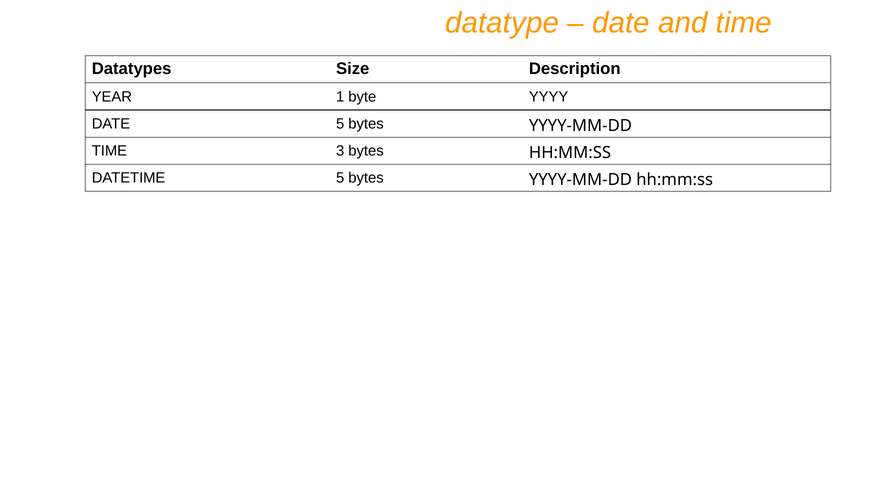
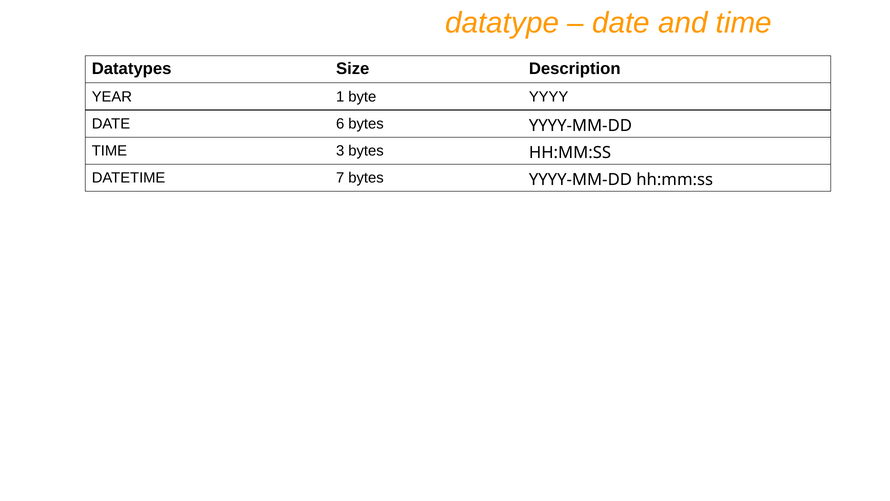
DATE 5: 5 -> 6 (340, 124)
DATETIME 5: 5 -> 7 (340, 178)
